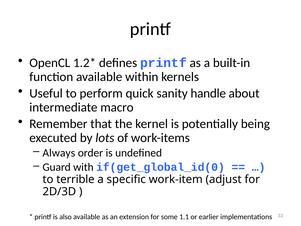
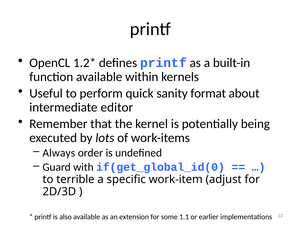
handle: handle -> format (208, 93)
macro: macro -> editor (117, 107)
